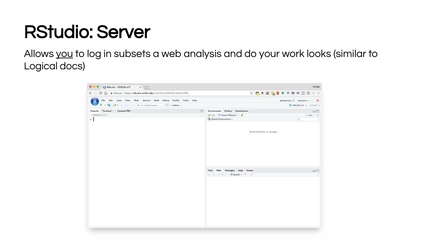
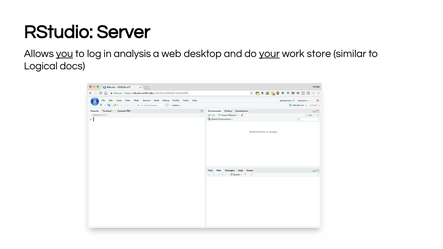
subsets: subsets -> analysis (132, 54)
analysis: analysis -> desktop (203, 54)
your underline: none -> present (269, 54)
looks: looks -> store (319, 54)
